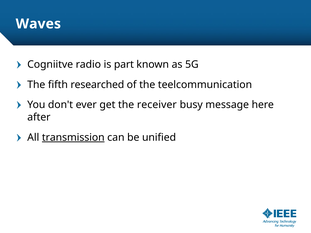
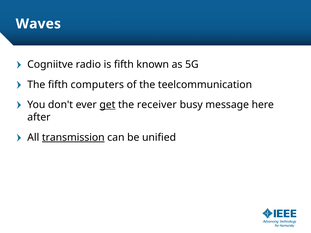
is part: part -> fifth (124, 64)
researched: researched -> computers (97, 85)
get underline: none -> present (107, 105)
